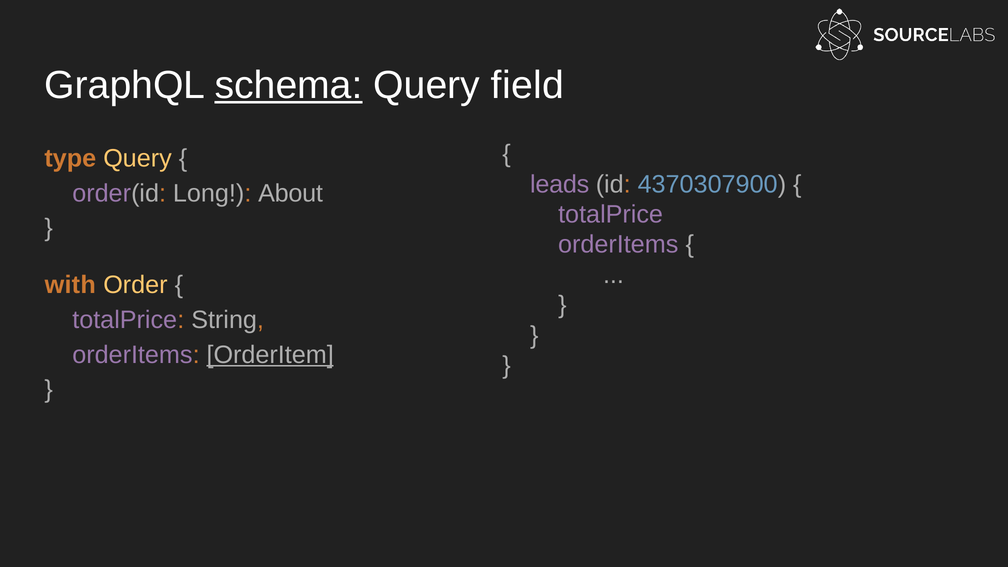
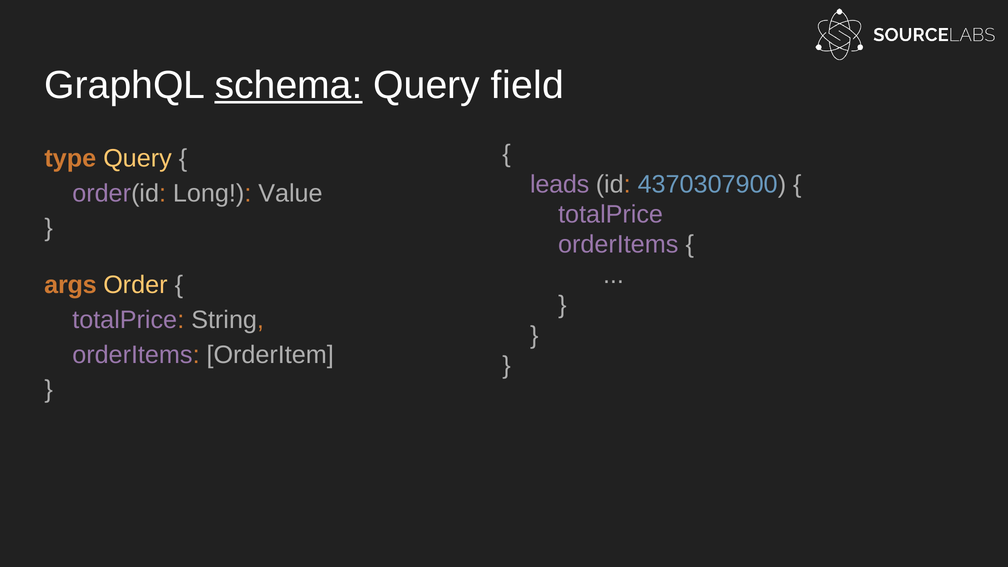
About: About -> Value (290, 193)
with: with -> args (70, 285)
OrderItem underline: present -> none (270, 355)
